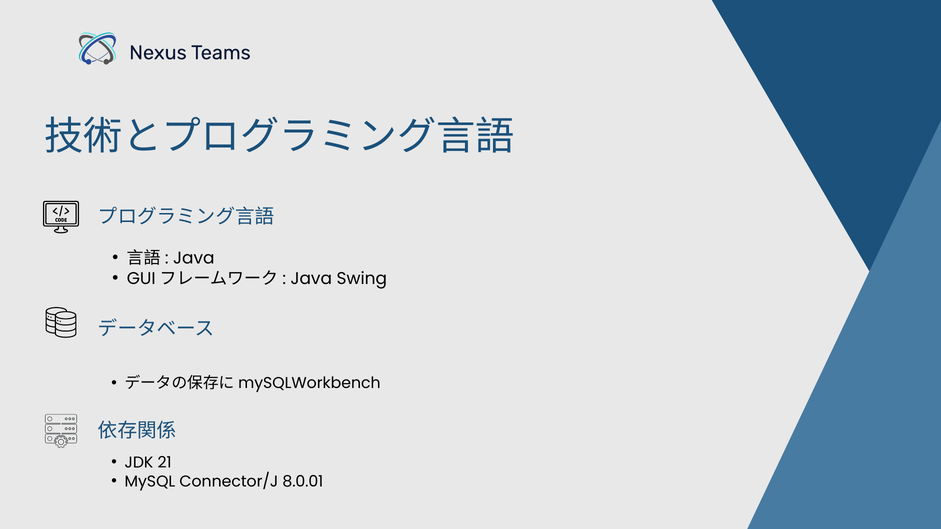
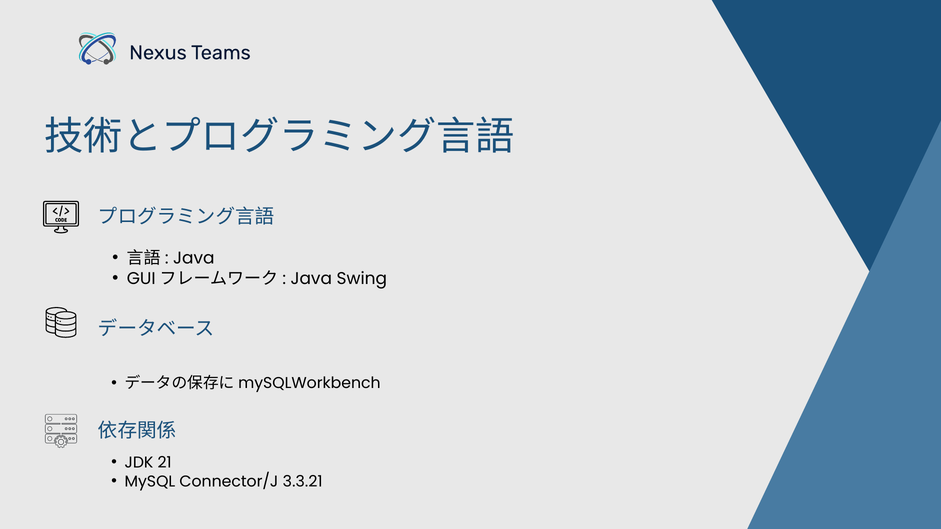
8.0.01: 8.0.01 -> 3.3.21 (303, 482)
